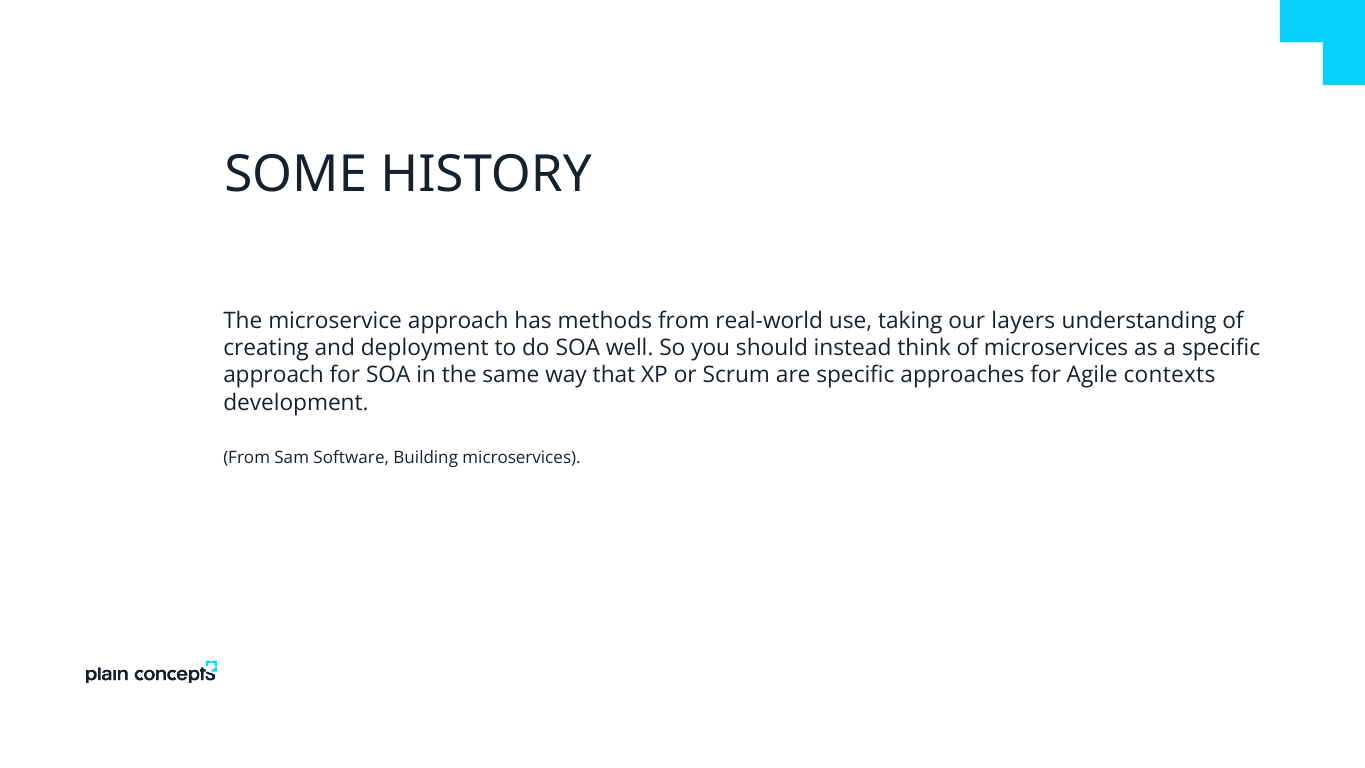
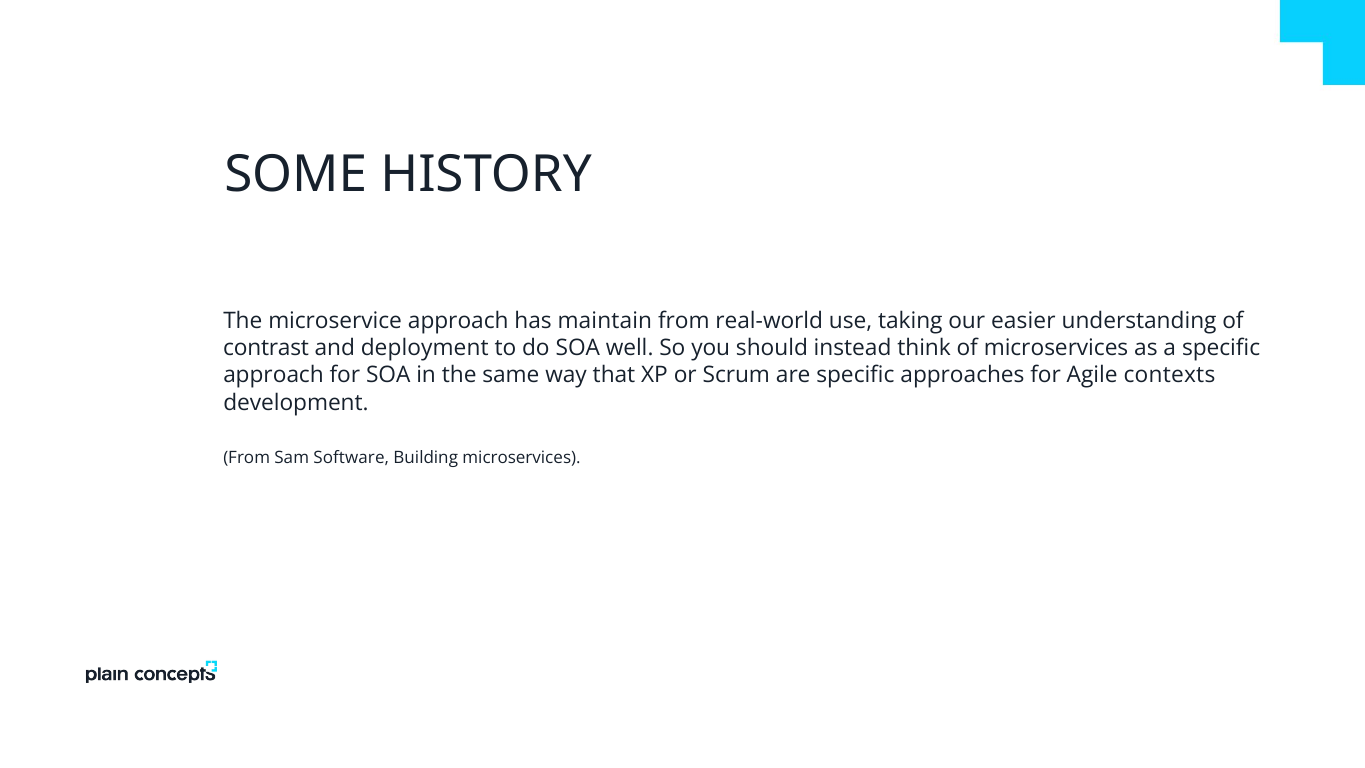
methods: methods -> maintain (605, 321)
layers: layers -> easier (1023, 321)
creating: creating -> contrast (266, 348)
